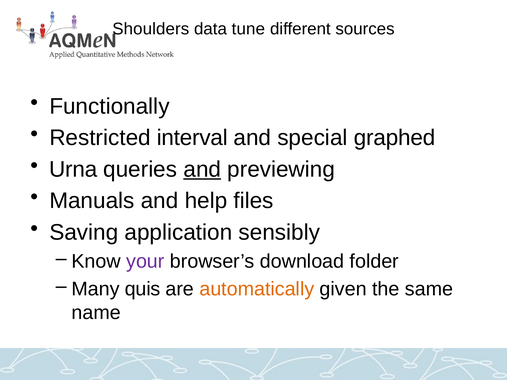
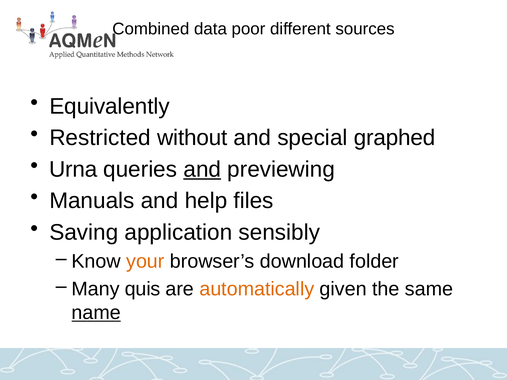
Shoulders: Shoulders -> Combined (151, 29)
tune: tune -> poor (248, 29)
Functionally: Functionally -> Equivalently (110, 106)
interval: interval -> without (192, 138)
your colour: purple -> orange (145, 262)
name underline: none -> present (96, 313)
